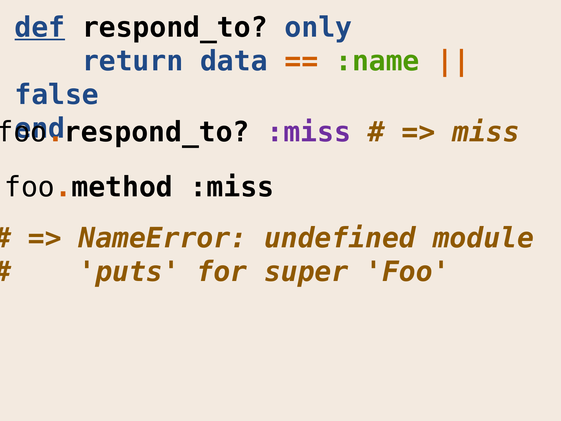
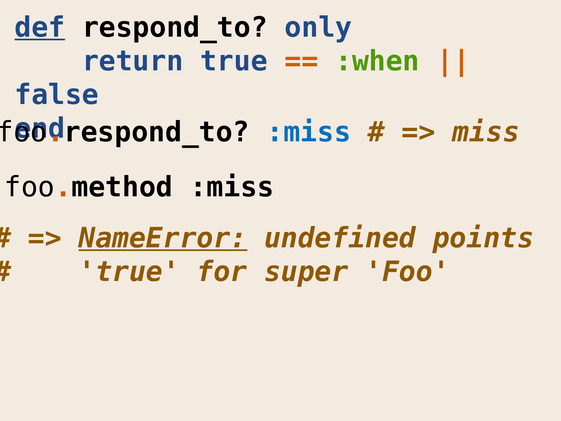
return data: data -> true (234, 61)
:name: :name -> :when (377, 61)
:miss colour: purple -> blue (309, 132)
NameError underline: none -> present (163, 238)
module: module -> points (483, 238)
puts: puts -> true (129, 272)
